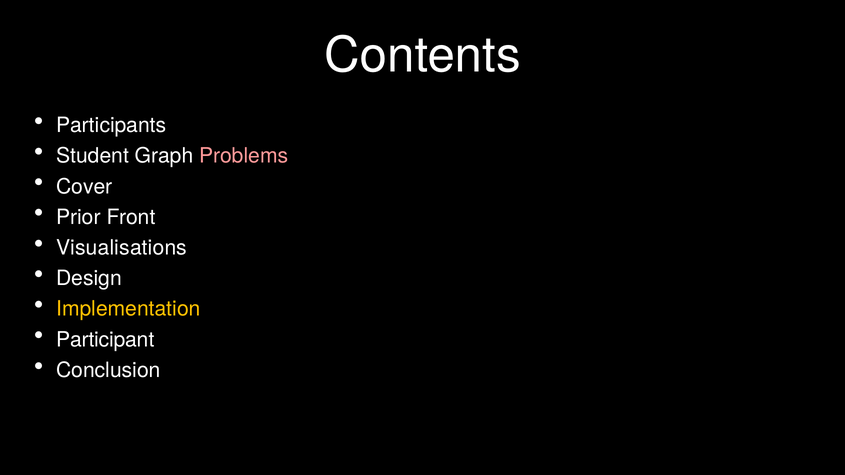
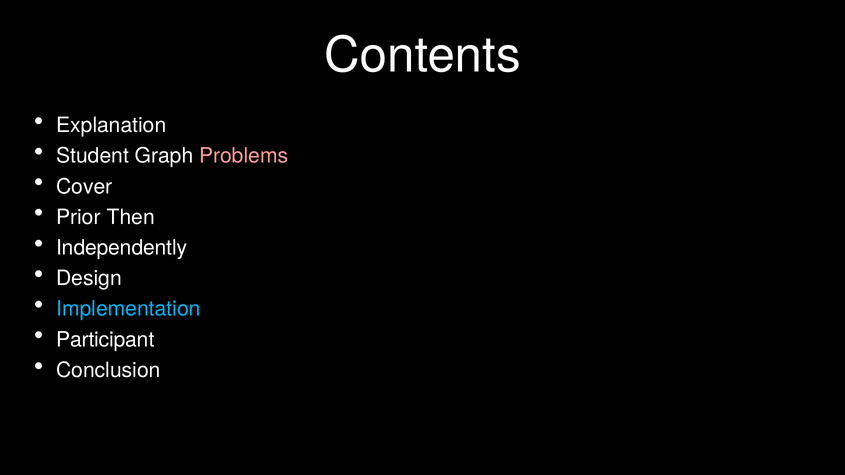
Participants: Participants -> Explanation (111, 125)
Front: Front -> Then (131, 217)
Visualisations: Visualisations -> Independently (122, 248)
Implementation colour: yellow -> light blue (128, 309)
